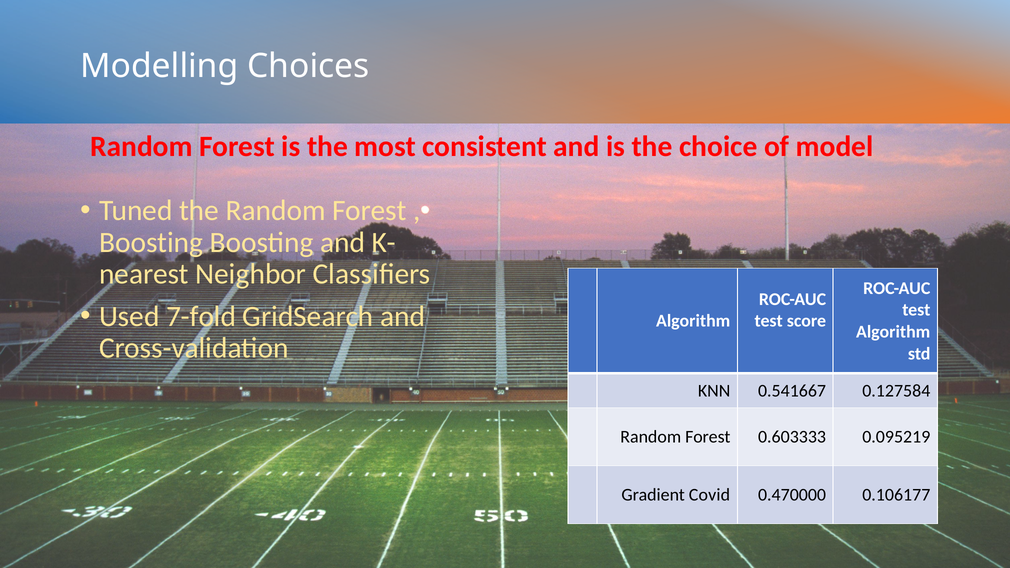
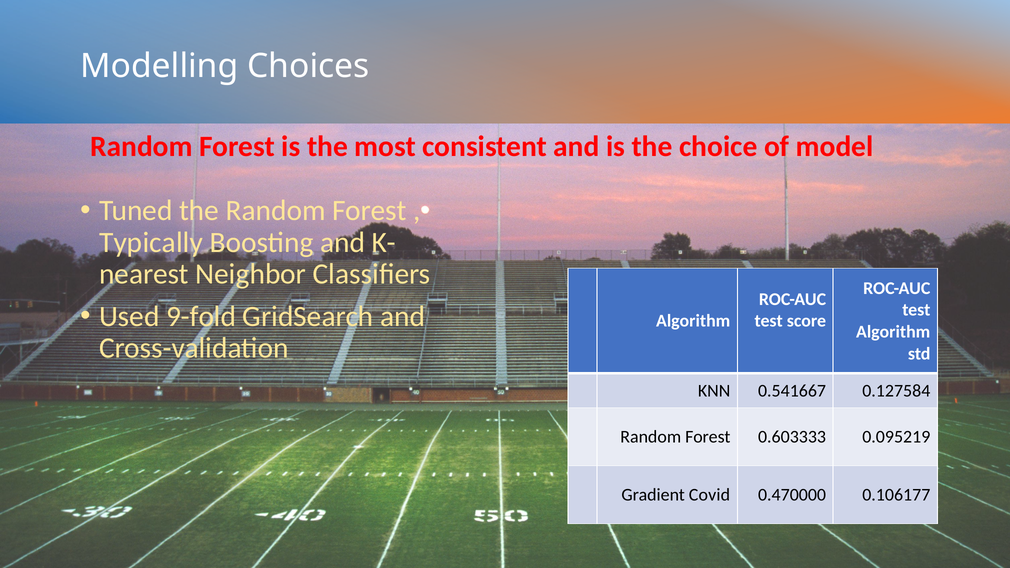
Boosting: Boosting -> Typically (151, 242)
7-fold: 7-fold -> 9-fold (201, 316)
